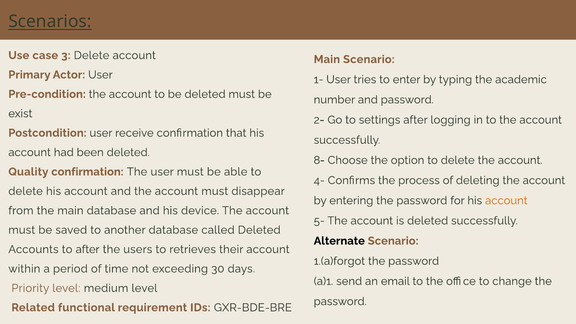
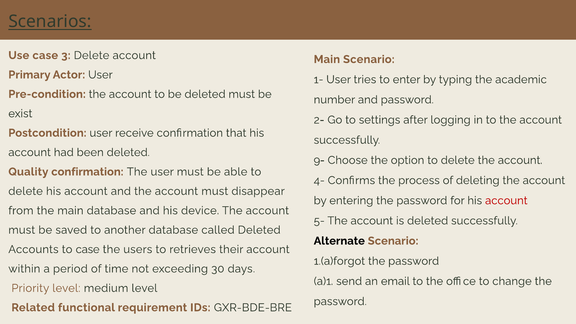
8-: 8- -> 9- (319, 160)
account colour: orange -> red (506, 201)
to after: after -> case (88, 249)
